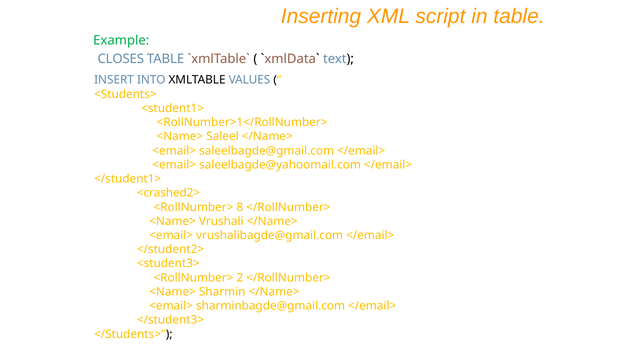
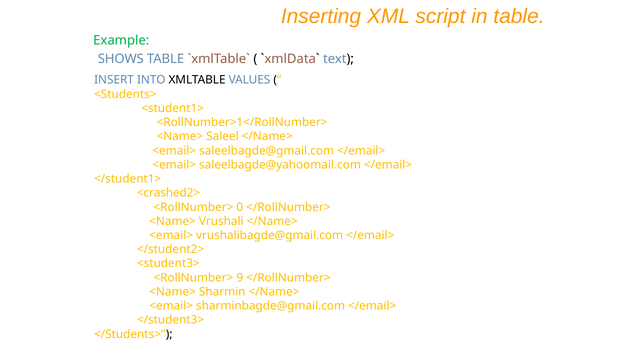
CLOSES: CLOSES -> SHOWS (121, 59)
8: 8 -> 0 (240, 207)
2: 2 -> 9 (240, 278)
